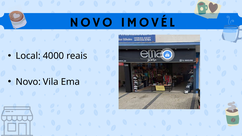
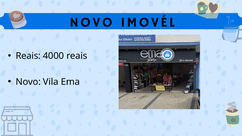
Local: Local -> Reais (28, 56)
